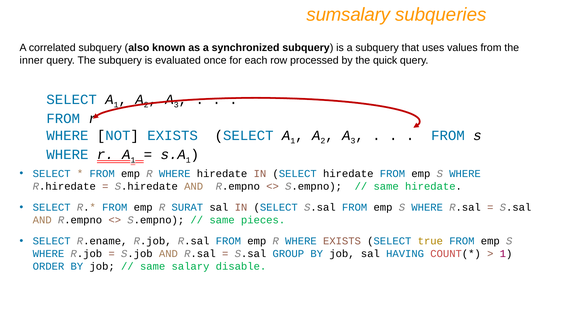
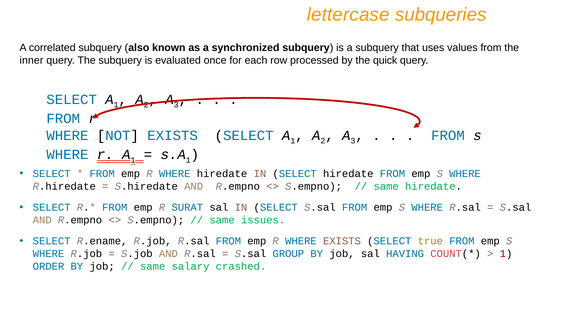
sumsalary: sumsalary -> lettercase (348, 15)
pieces: pieces -> issues (263, 220)
disable: disable -> crashed (241, 266)
